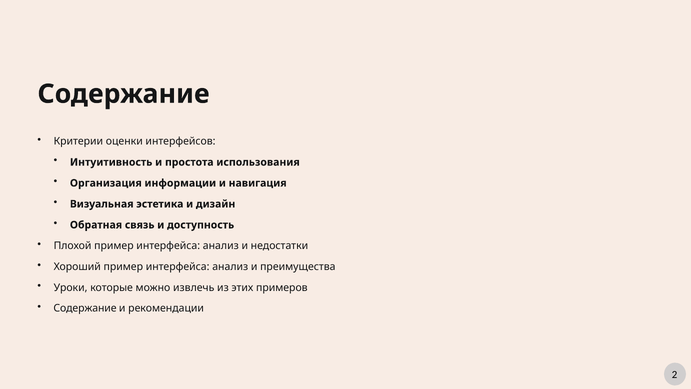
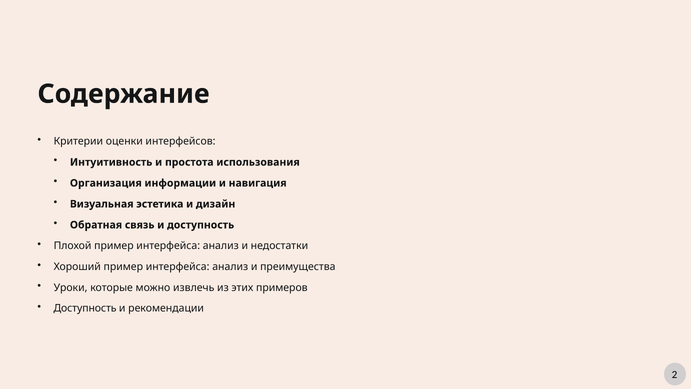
Содержание: Содержание -> Доступность (85, 308)
